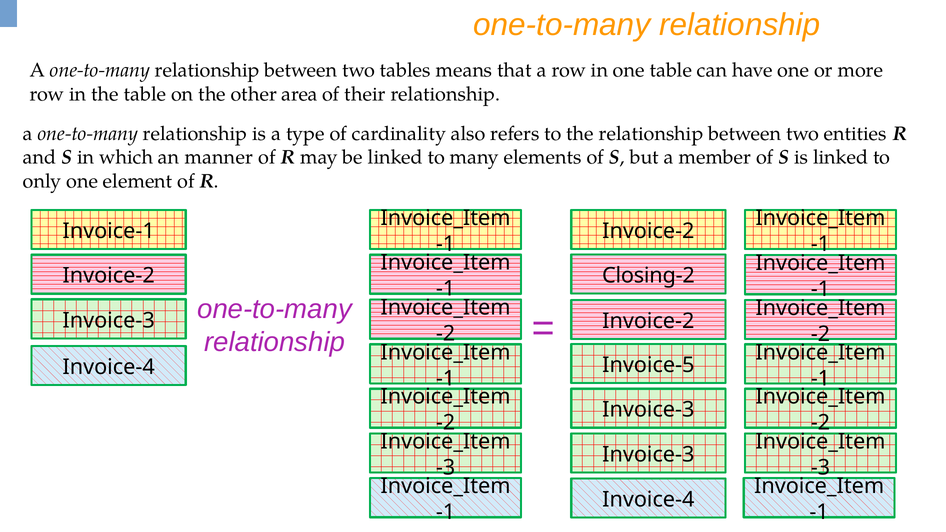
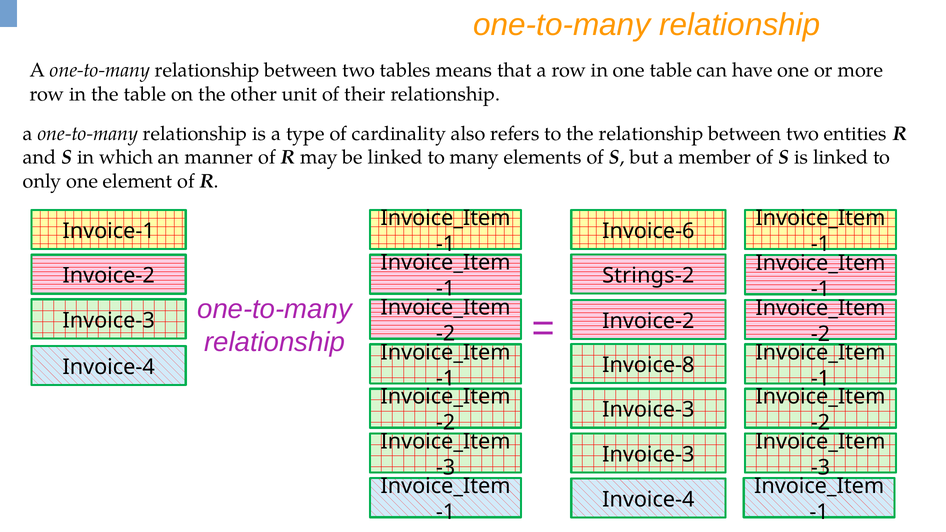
area: area -> unit (299, 94)
Invoice-2: Invoice-2 -> Invoice-6 (648, 231)
Closing-2: Closing-2 -> Strings-2 (648, 276)
Invoice-5: Invoice-5 -> Invoice-8 (648, 365)
